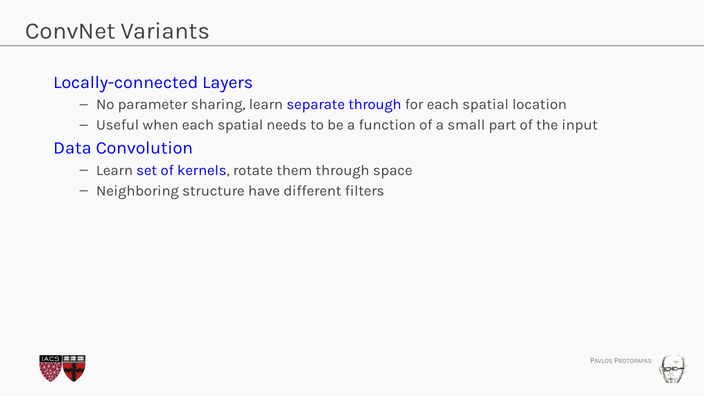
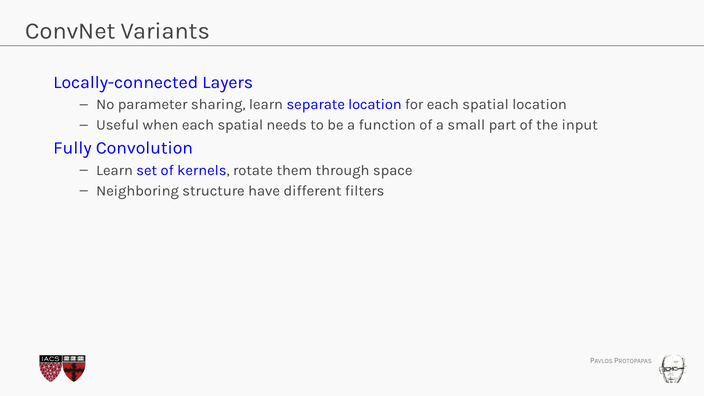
separate through: through -> location (375, 104)
Data: Data -> Fully (72, 148)
